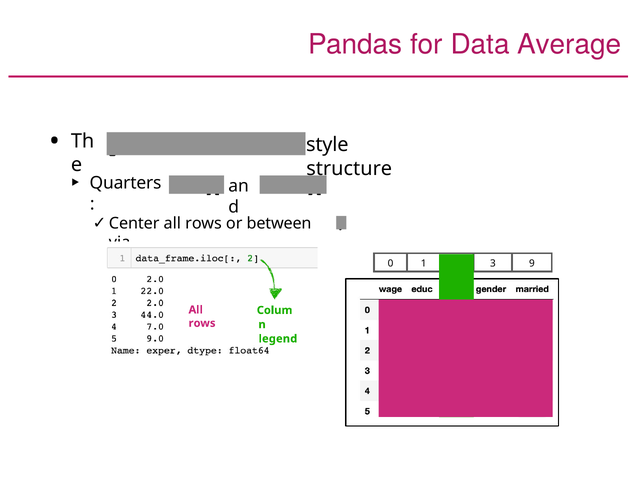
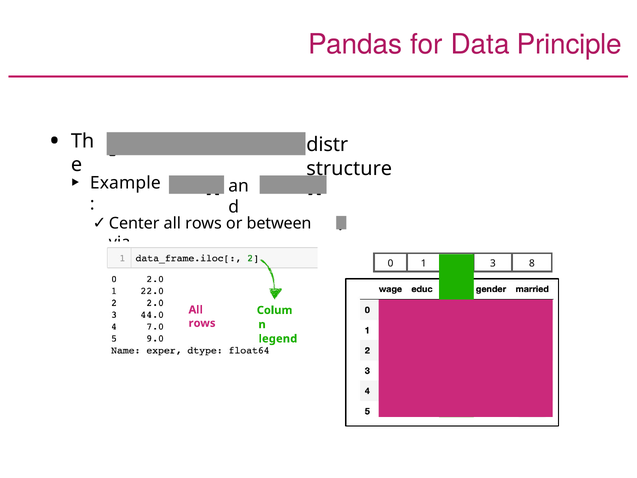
Average: Average -> Principle (569, 45)
style: style -> distr (327, 145)
Quarters: Quarters -> Example (125, 183)
9: 9 -> 8 (532, 263)
